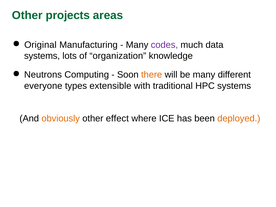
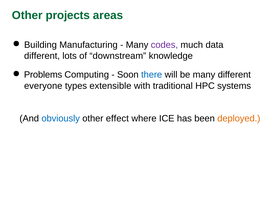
Original: Original -> Building (40, 45)
systems: systems -> different (42, 56)
organization: organization -> downstream (118, 56)
Neutrons: Neutrons -> Problems (43, 75)
there colour: orange -> blue (152, 75)
obviously colour: orange -> blue (61, 118)
